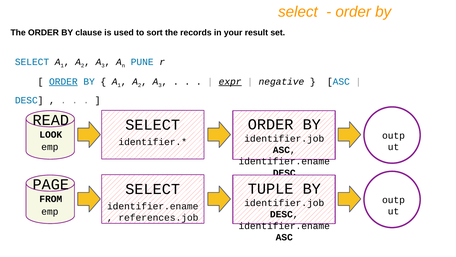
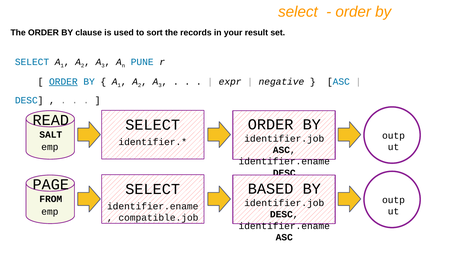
expr underline: present -> none (230, 81)
LOOK: LOOK -> SALT (51, 134)
TUPLE: TUPLE -> BASED (271, 189)
references.job: references.job -> compatible.job (158, 217)
